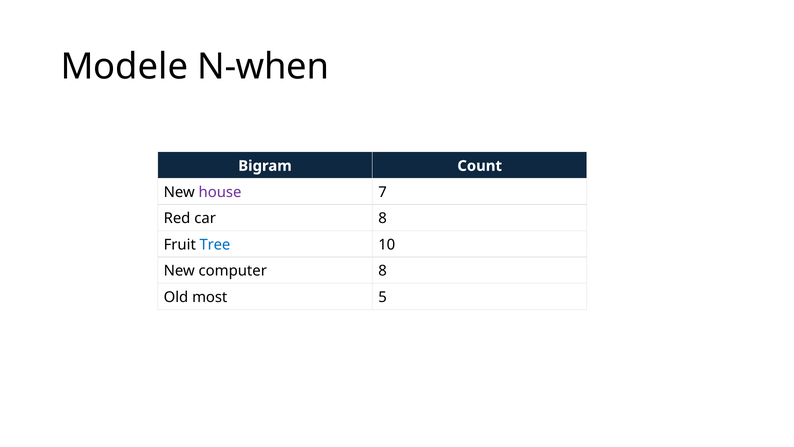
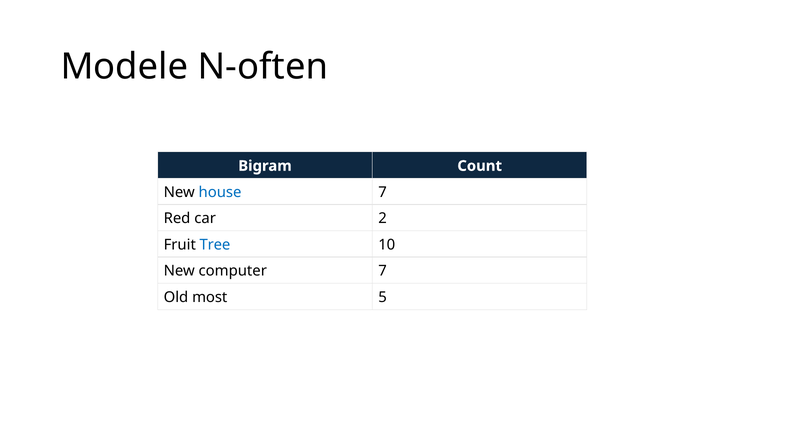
N-when: N-when -> N-often (263, 67)
house colour: purple -> blue (220, 192)
car 8: 8 -> 2 (383, 218)
computer 8: 8 -> 7 (383, 271)
